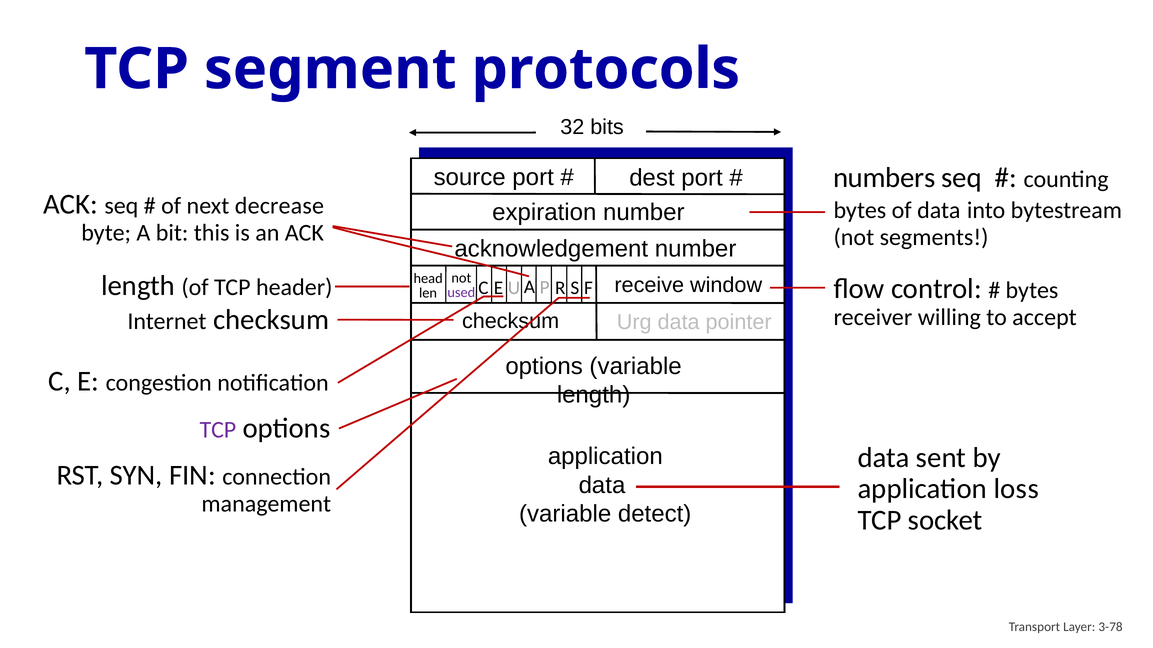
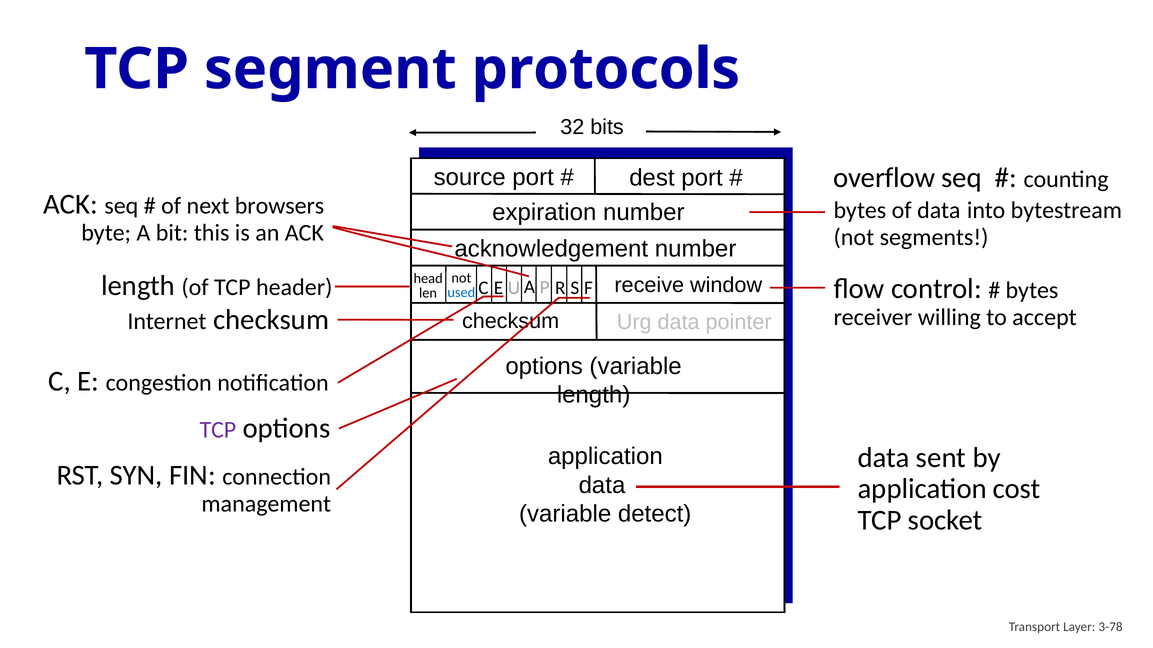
numbers: numbers -> overflow (884, 178)
decrease: decrease -> browsers (280, 206)
used colour: purple -> blue (461, 293)
loss: loss -> cost (1016, 489)
